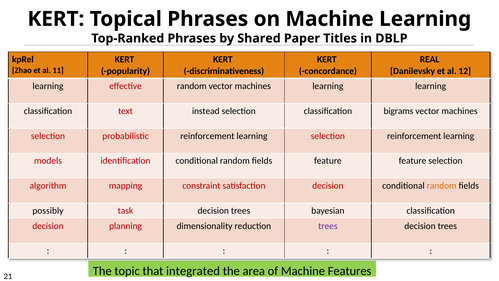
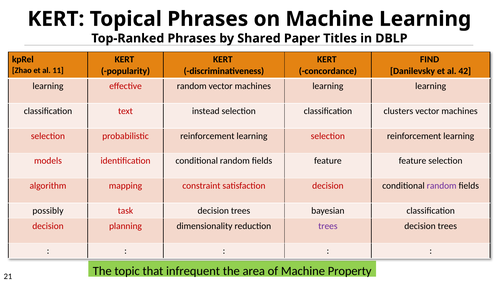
REAL: REAL -> FIND (430, 59)
12: 12 -> 42 (465, 71)
bigrams: bigrams -> clusters (398, 111)
random colour: orange -> purple (442, 186)
integrated: integrated -> infrequent (193, 271)
Features: Features -> Property (350, 271)
